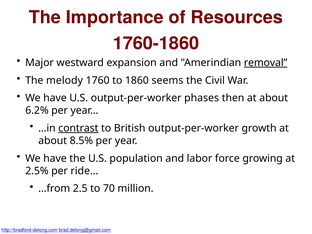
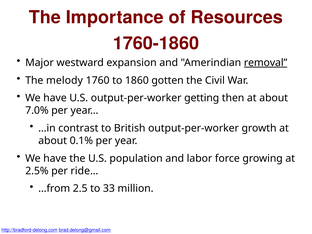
seems: seems -> gotten (168, 80)
phases: phases -> getting (202, 98)
6.2%: 6.2% -> 7.0% (37, 111)
contrast underline: present -> none (78, 128)
8.5%: 8.5% -> 0.1% (81, 141)
70: 70 -> 33 (109, 189)
